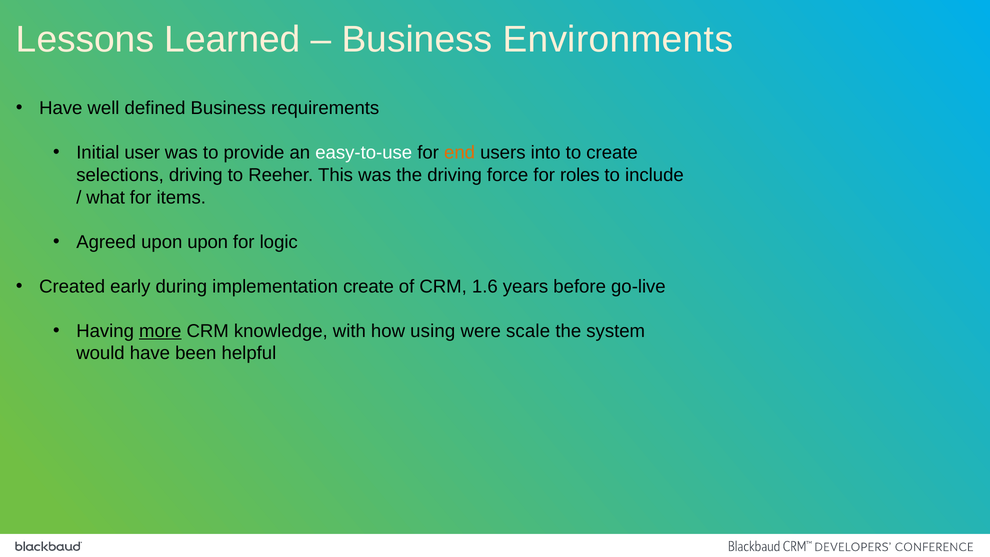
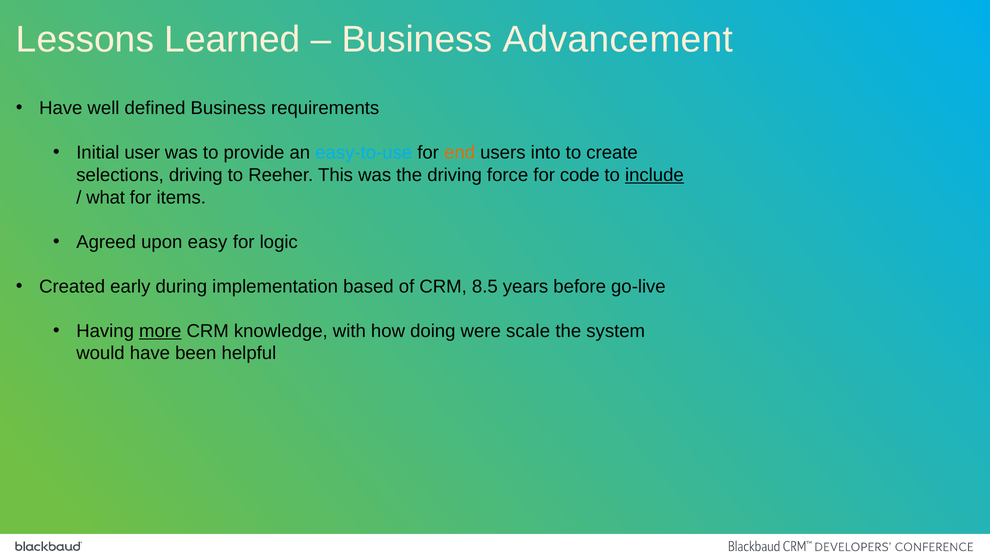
Environments: Environments -> Advancement (618, 40)
easy-to-use colour: white -> light blue (364, 153)
roles: roles -> code (580, 175)
include underline: none -> present (654, 175)
upon upon: upon -> easy (208, 242)
implementation create: create -> based (368, 286)
1.6: 1.6 -> 8.5 (485, 286)
using: using -> doing (433, 331)
